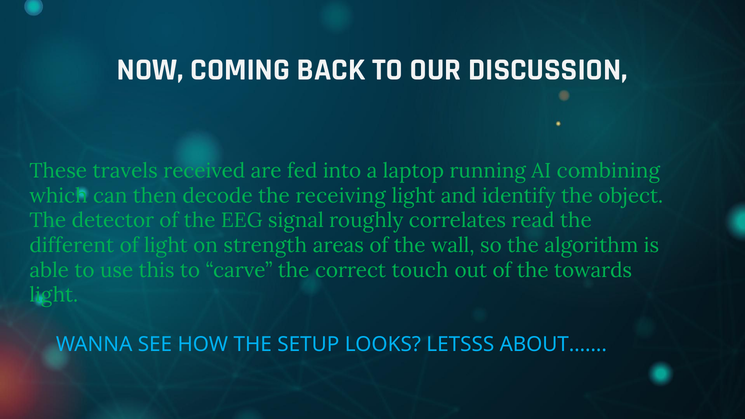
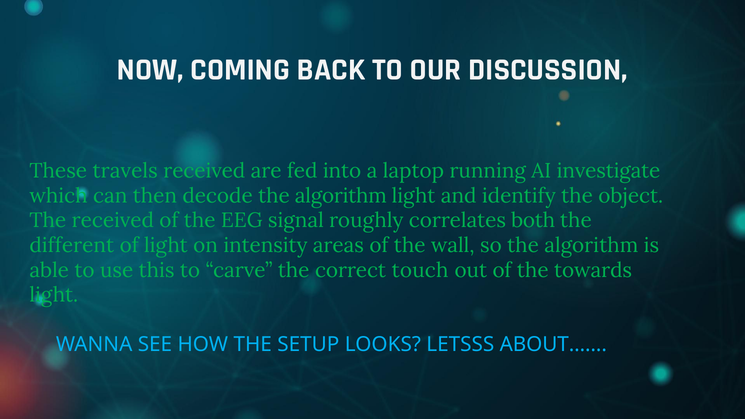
combining: combining -> investigate (609, 171)
decode the receiving: receiving -> algorithm (341, 196)
The detector: detector -> received (113, 221)
read: read -> both (533, 221)
strength: strength -> intensity (265, 245)
